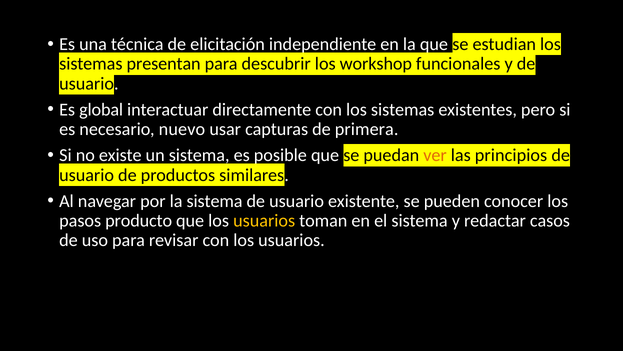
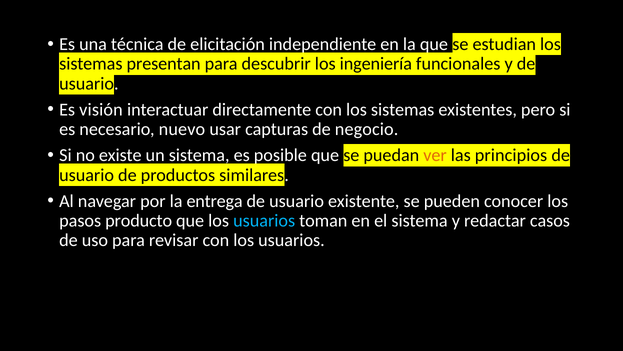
workshop: workshop -> ingeniería (376, 64)
global: global -> visión (101, 109)
primera: primera -> negocio (367, 129)
la sistema: sistema -> entrega (215, 201)
usuarios colour: yellow -> light blue (264, 220)
